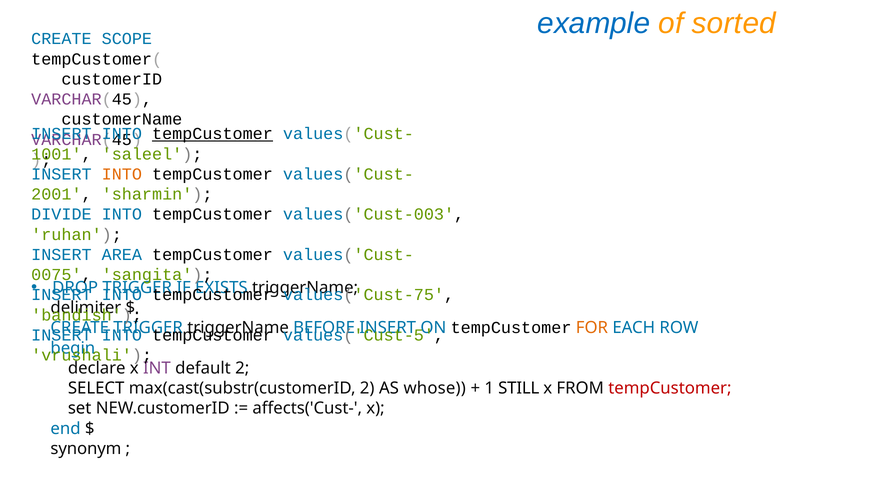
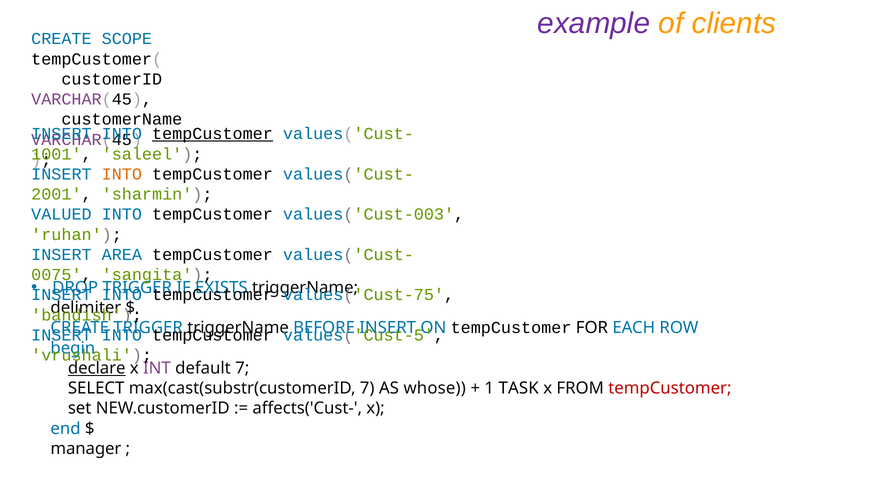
example colour: blue -> purple (594, 23)
sorted: sorted -> clients (734, 23)
DIVIDE: DIVIDE -> VALUED (61, 215)
FOR colour: orange -> black (592, 328)
declare underline: none -> present (97, 368)
default 2: 2 -> 7 (242, 368)
max(cast(substr(customerID 2: 2 -> 7 (367, 389)
STILL: STILL -> TASK (519, 389)
synonym: synonym -> manager (86, 449)
